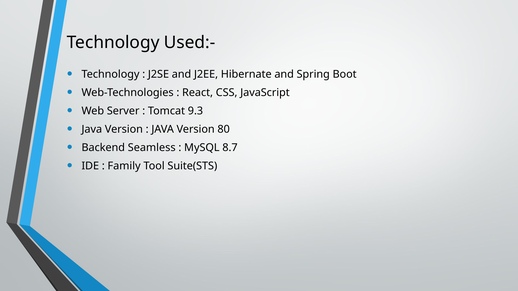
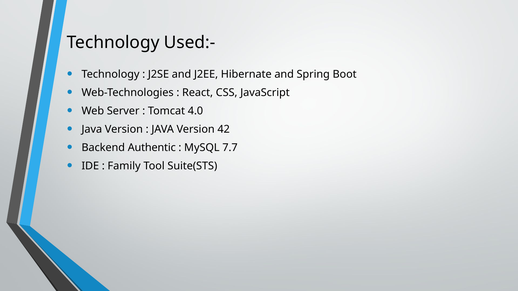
9.3: 9.3 -> 4.0 (195, 111)
80: 80 -> 42 (224, 129)
Seamless: Seamless -> Authentic (152, 148)
8.7: 8.7 -> 7.7 (230, 148)
